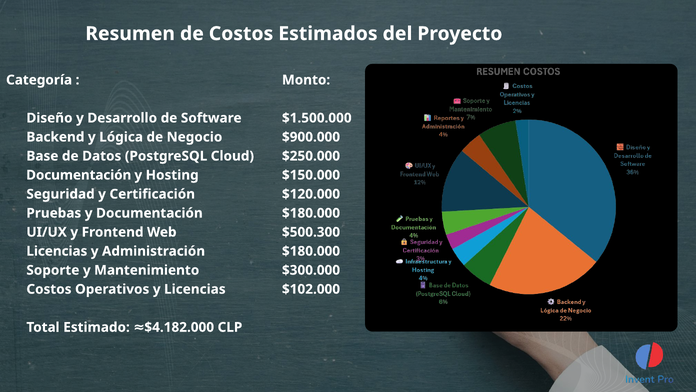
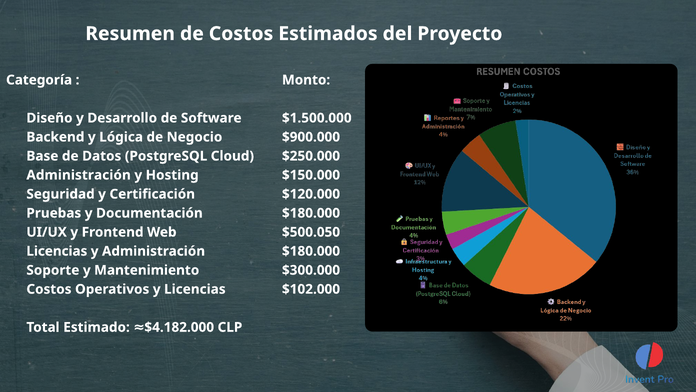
Documentación: Documentación -> Administración (79, 175)
$500.300: $500.300 -> $500.050 (311, 232)
